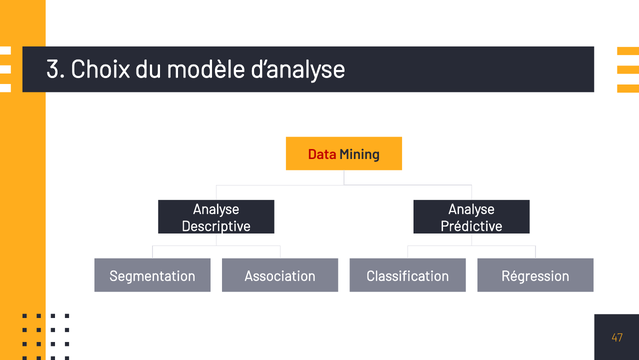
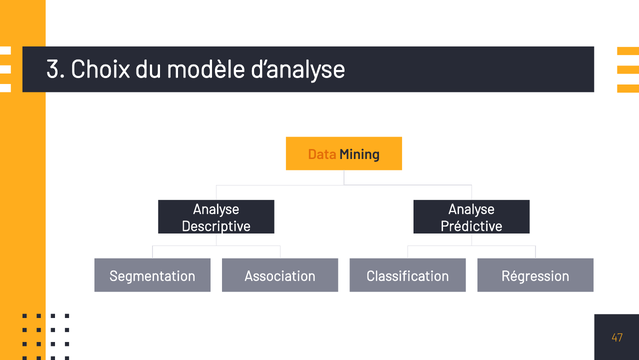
Data colour: red -> orange (322, 154)
